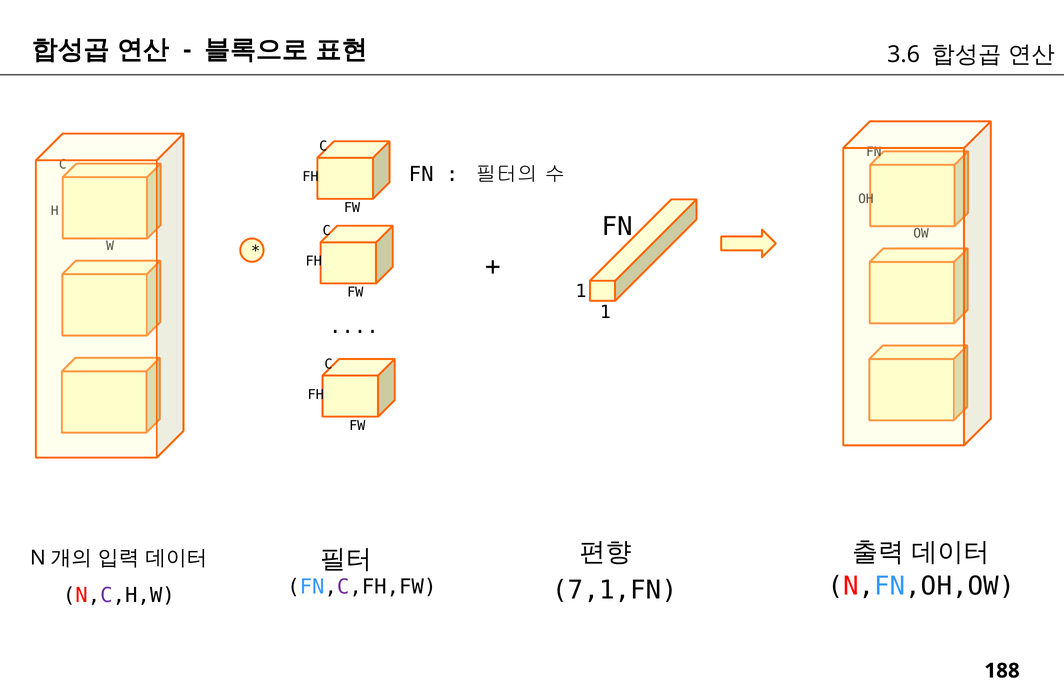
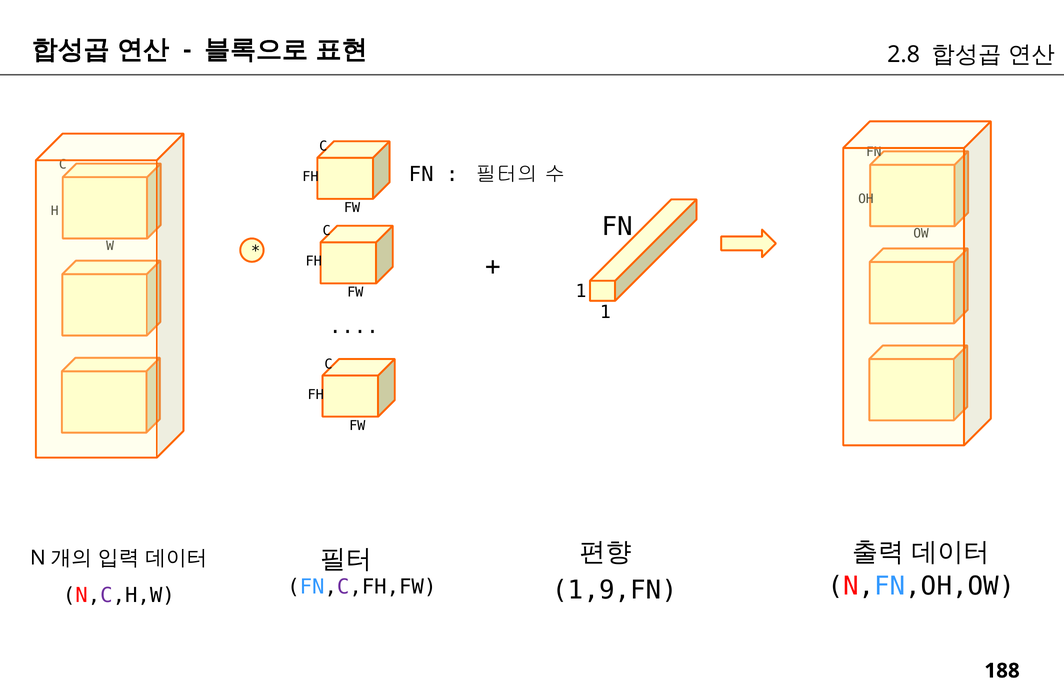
3.6: 3.6 -> 2.8 (904, 55)
7,1,FN: 7,1,FN -> 1,9,FN (615, 590)
